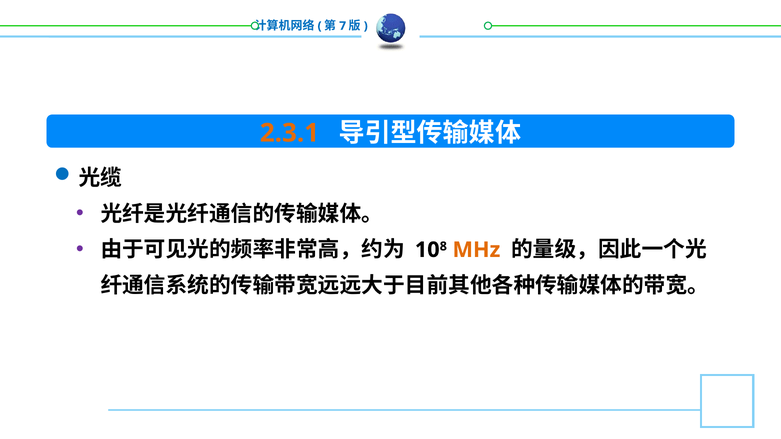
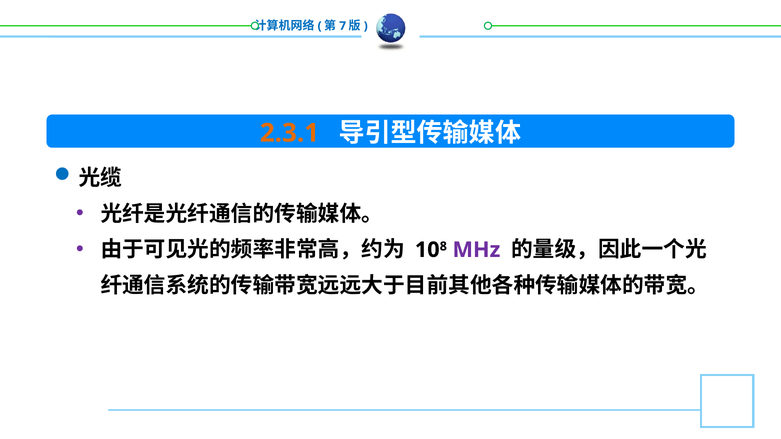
MHz colour: orange -> purple (476, 250)
